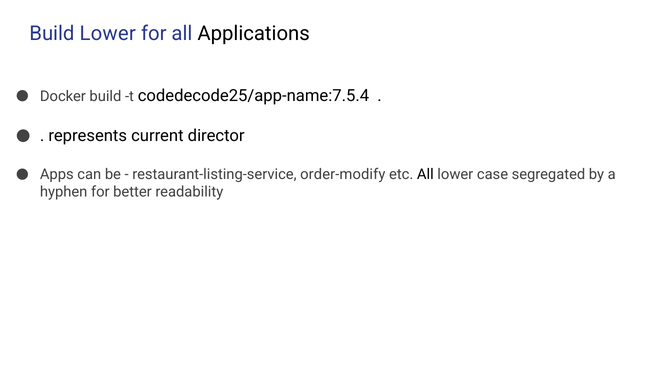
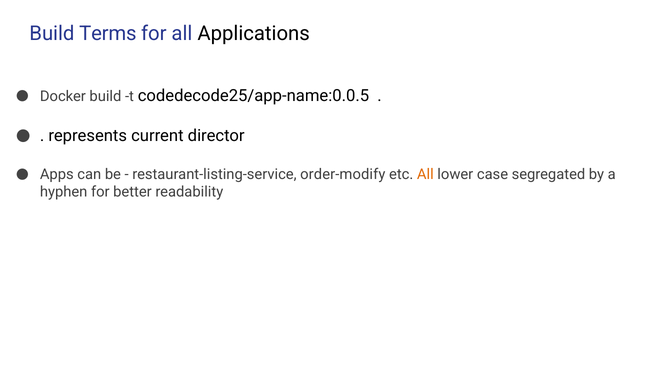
Build Lower: Lower -> Terms (108, 34)
codedecode25/app-name:7.5.4: codedecode25/app-name:7.5.4 -> codedecode25/app-name:0.0.5 (253, 96)
All colour: black -> orange (425, 175)
